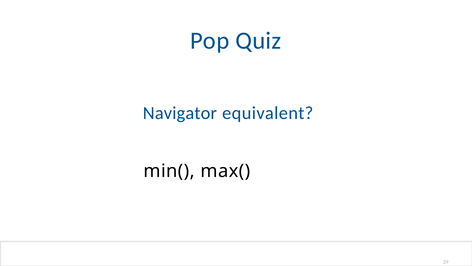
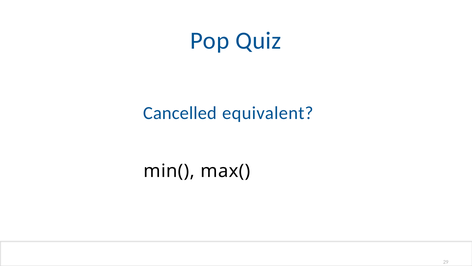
Navigator: Navigator -> Cancelled (180, 113)
